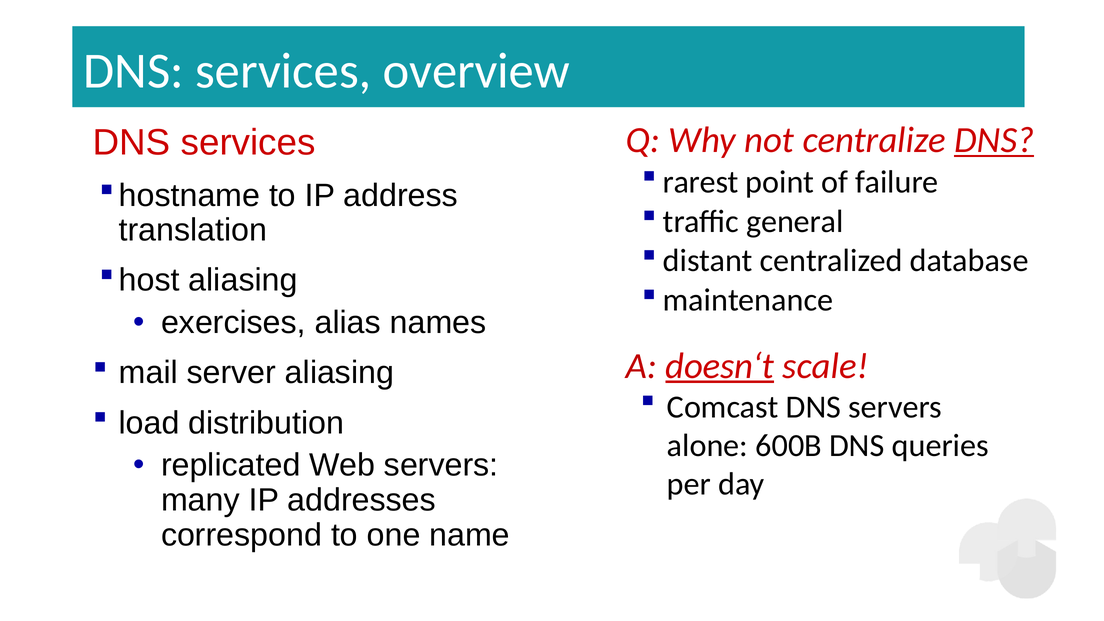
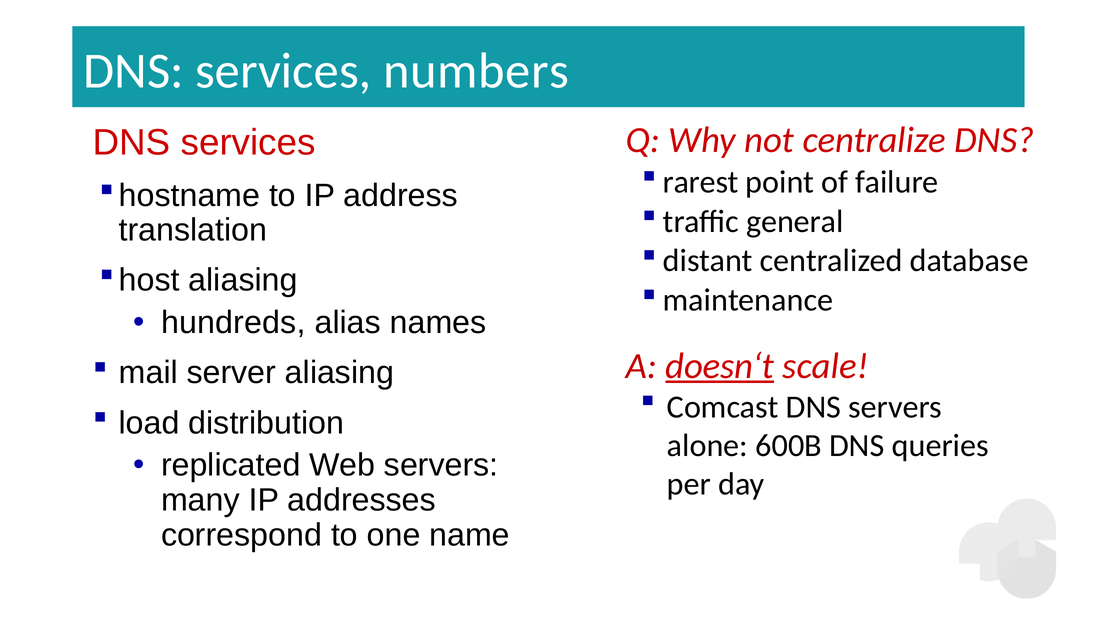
overview: overview -> numbers (476, 71)
DNS underline: present -> none (994, 140)
exercises: exercises -> hundreds (233, 323)
